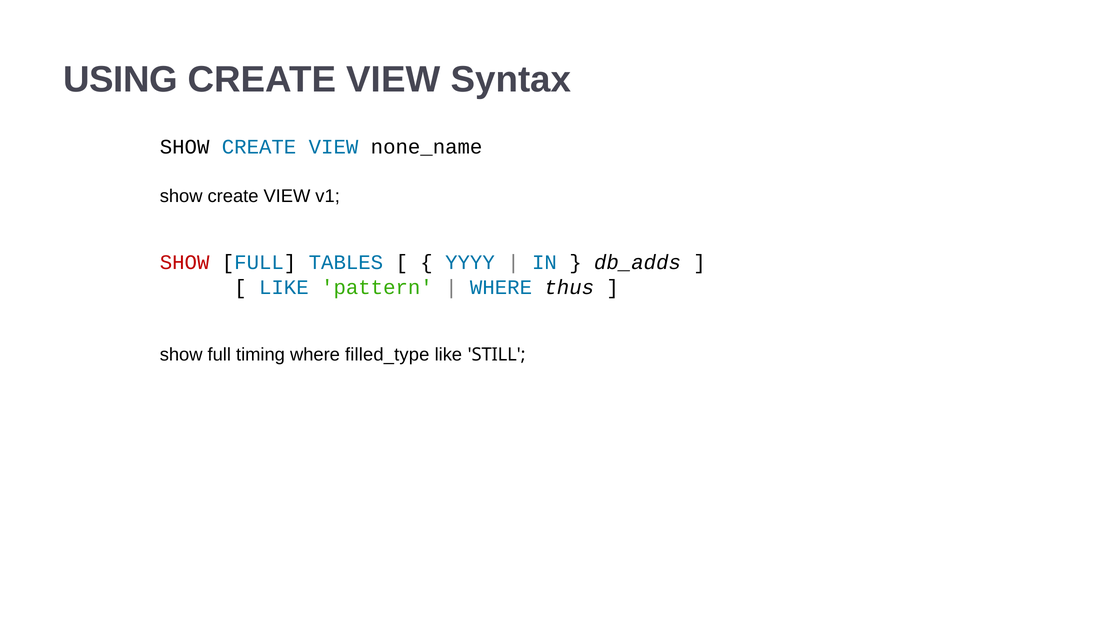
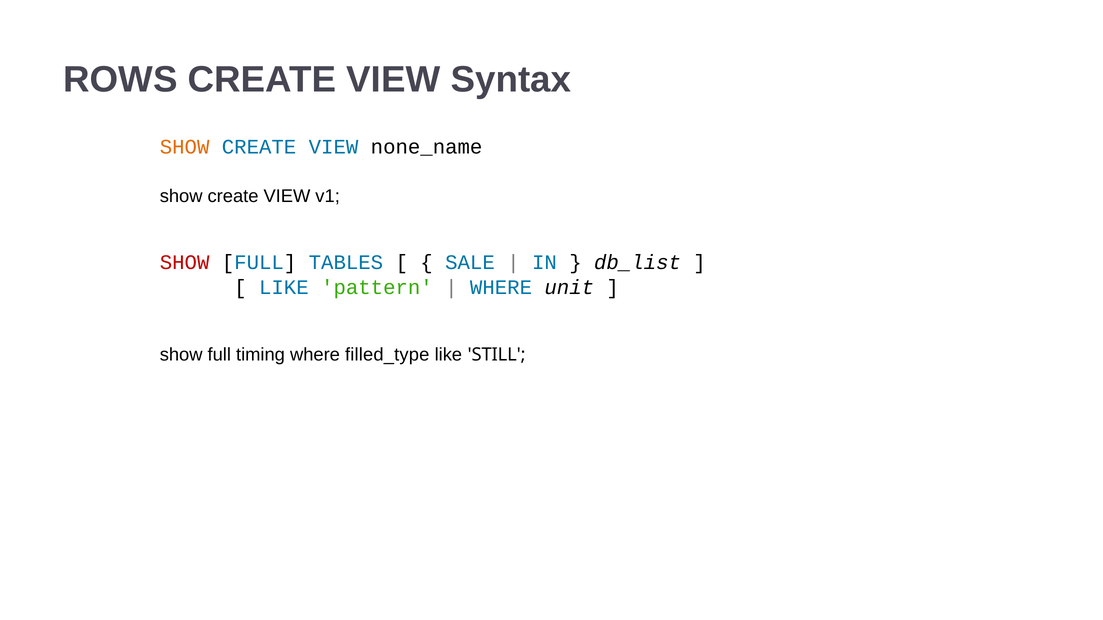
USING: USING -> ROWS (120, 80)
SHOW colour: black -> orange (185, 147)
YYYY: YYYY -> SALE (470, 263)
db_adds: db_adds -> db_list (638, 263)
thus: thus -> unit (569, 288)
